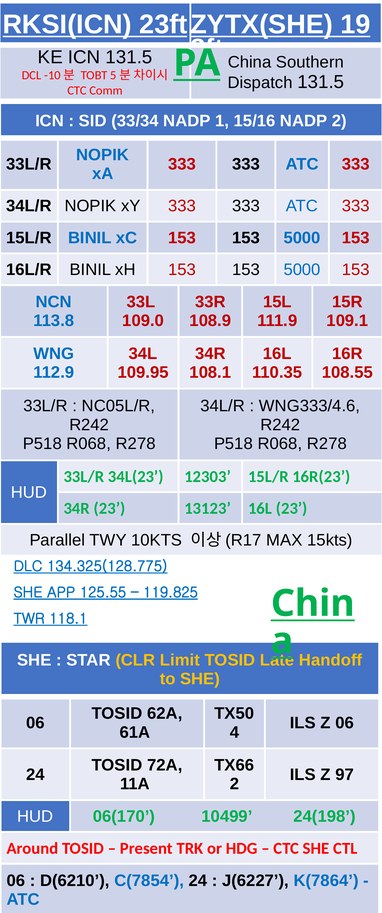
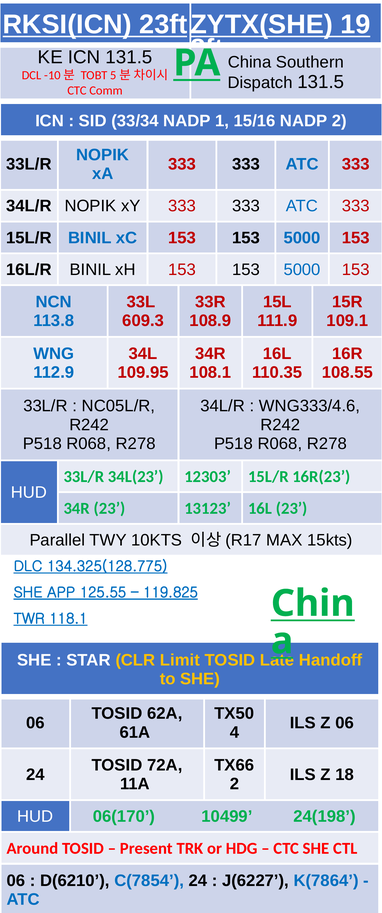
109.0: 109.0 -> 609.3 (143, 321)
97: 97 -> 18 (345, 775)
